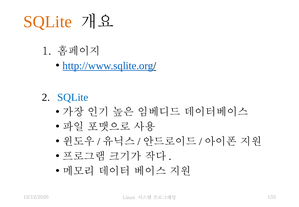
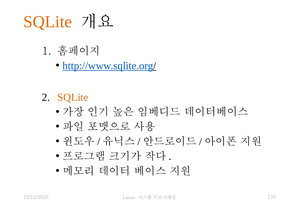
SQLite colour: blue -> orange (73, 97)
